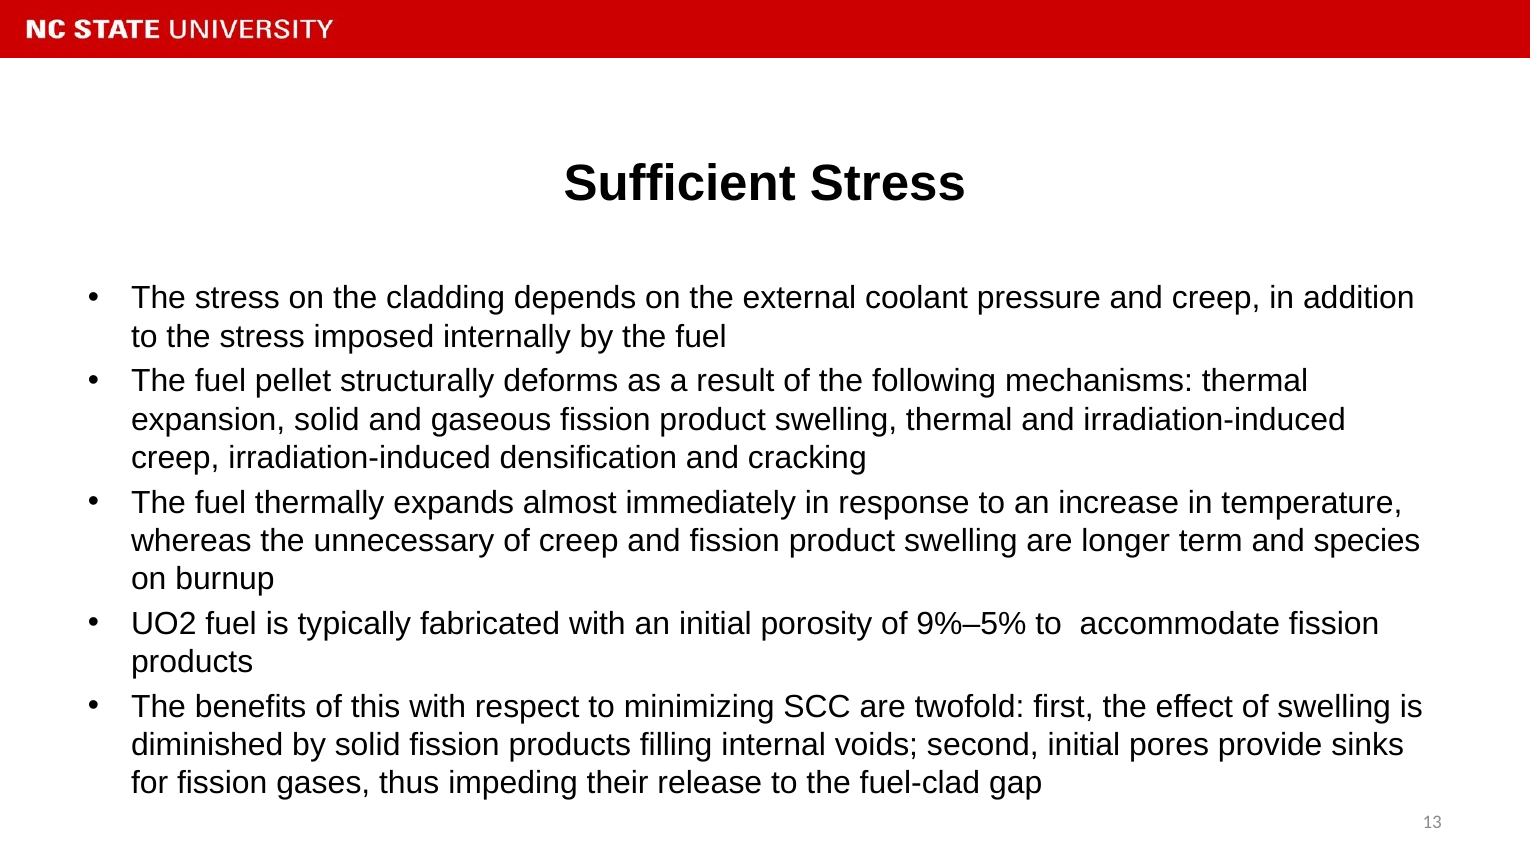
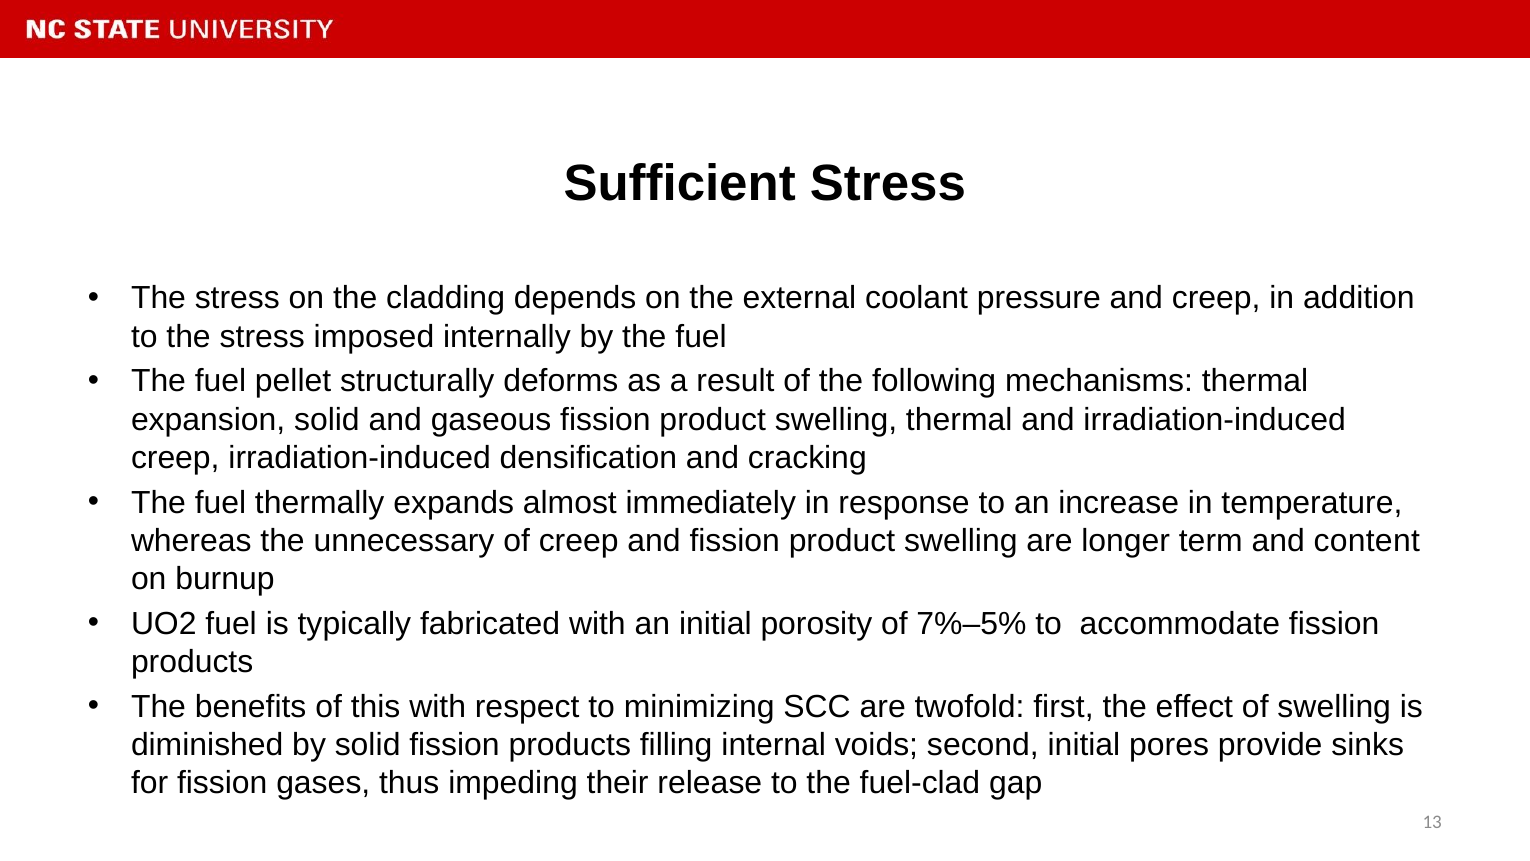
species: species -> content (1367, 541)
9%–5%: 9%–5% -> 7%–5% (971, 623)
